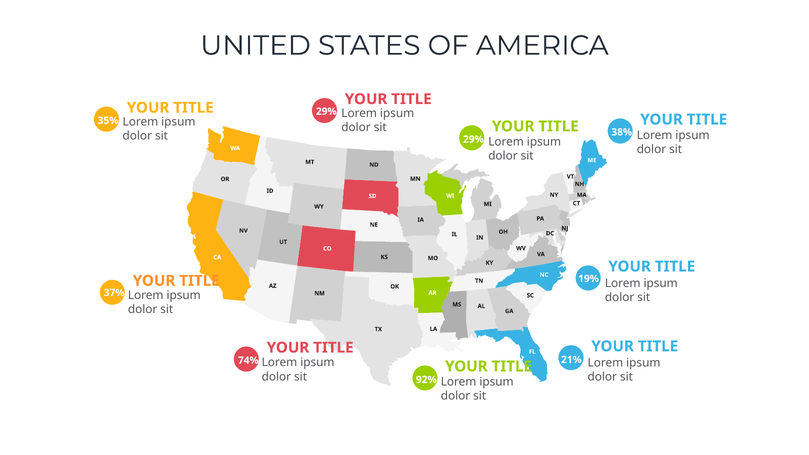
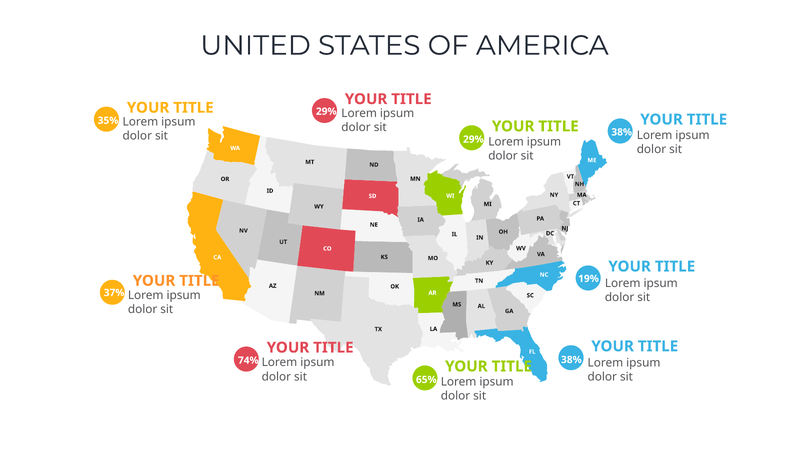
21%: 21% -> 38% (571, 360)
92%: 92% -> 65% (426, 380)
